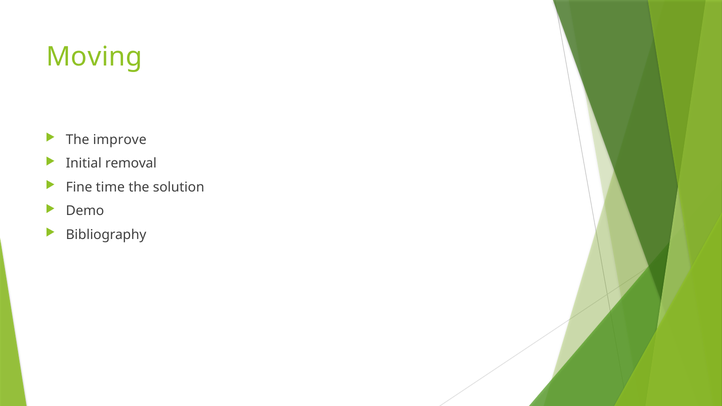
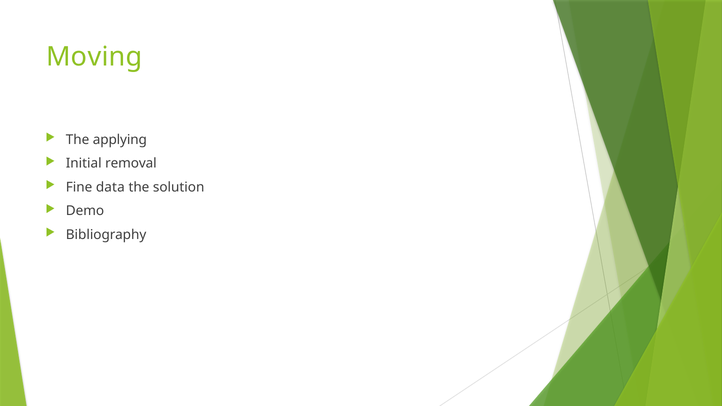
improve: improve -> applying (120, 140)
time: time -> data (110, 187)
